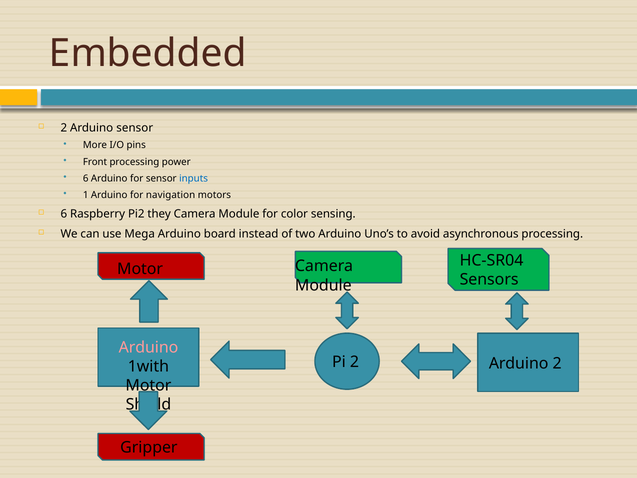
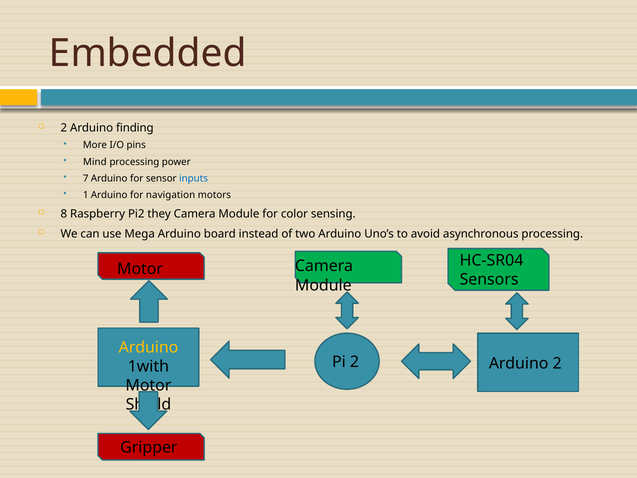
Arduino sensor: sensor -> finding (135, 128)
Front: Front -> Mind (95, 162)
6: 6 -> 7 (86, 178)
6: 6 -> 8 (64, 214)
Arduino colour: pink -> yellow (148, 347)
